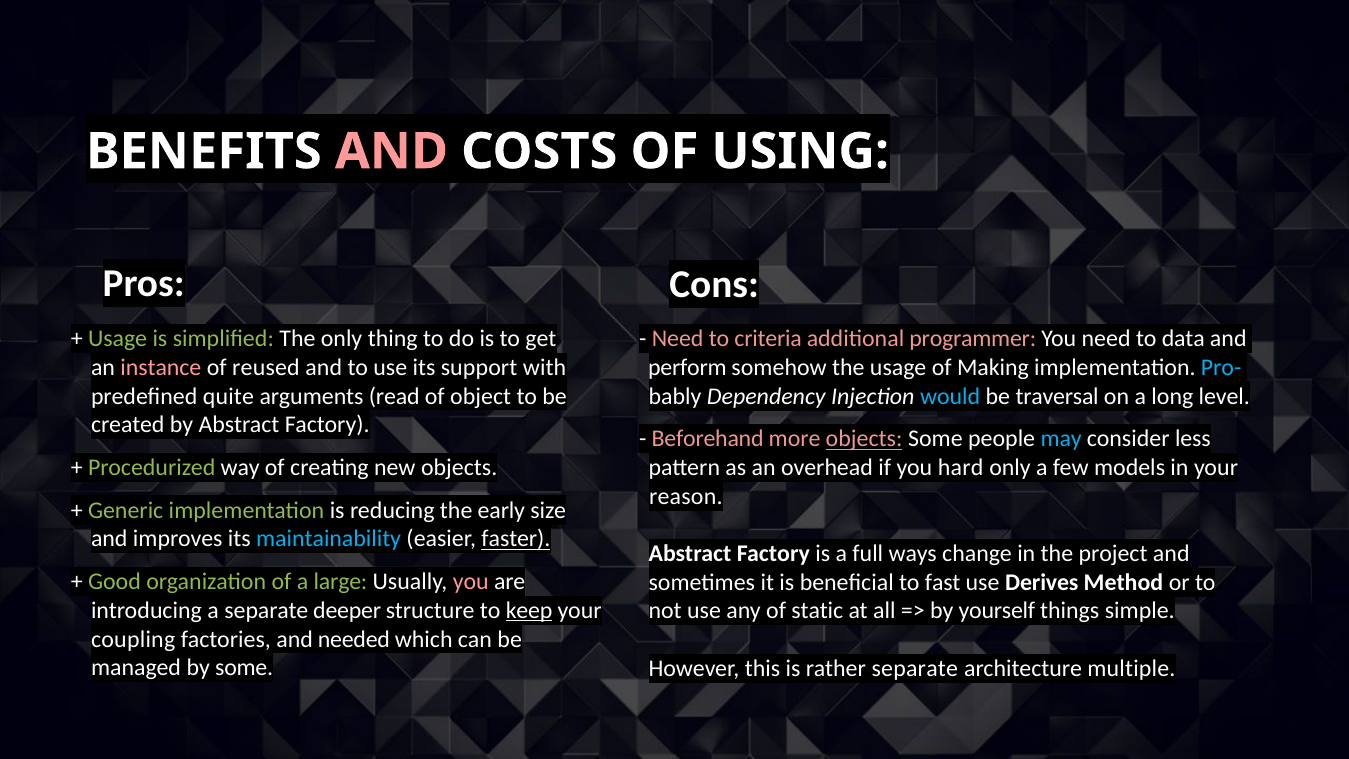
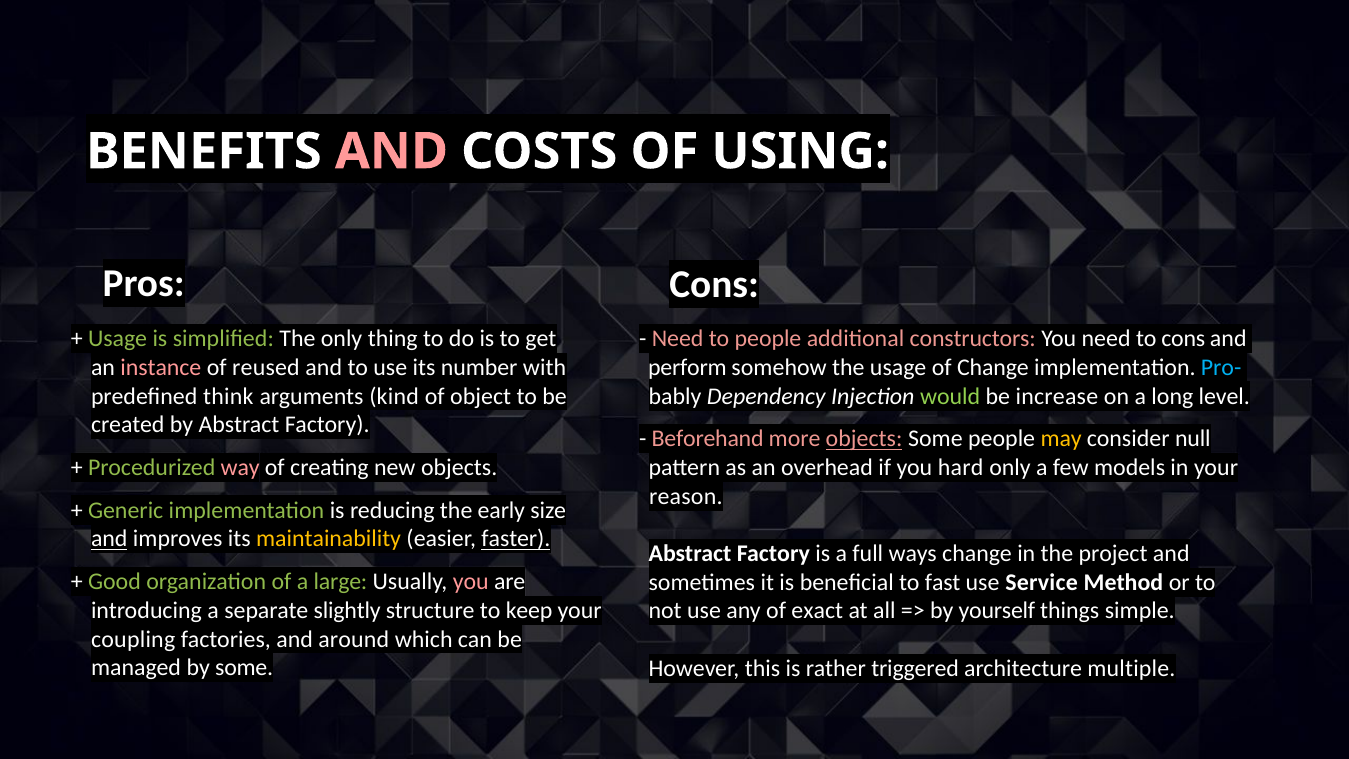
to criteria: criteria -> people (768, 339)
programmer: programmer -> constructors (973, 339)
to data: data -> cons (1183, 339)
support: support -> number (479, 367)
of Making: Making -> Change (993, 367)
quite: quite -> think (228, 396)
read: read -> kind (394, 396)
would colour: light blue -> light green (950, 396)
traversal: traversal -> increase (1057, 396)
may colour: light blue -> yellow (1061, 439)
less: less -> null (1193, 439)
way colour: white -> pink (240, 467)
and underline: none -> present (109, 539)
maintainability colour: light blue -> yellow (329, 539)
Derives: Derives -> Service (1042, 582)
deeper: deeper -> slightly (347, 610)
keep underline: present -> none (529, 610)
static: static -> exact (817, 611)
needed: needed -> around (354, 639)
rather separate: separate -> triggered (915, 668)
